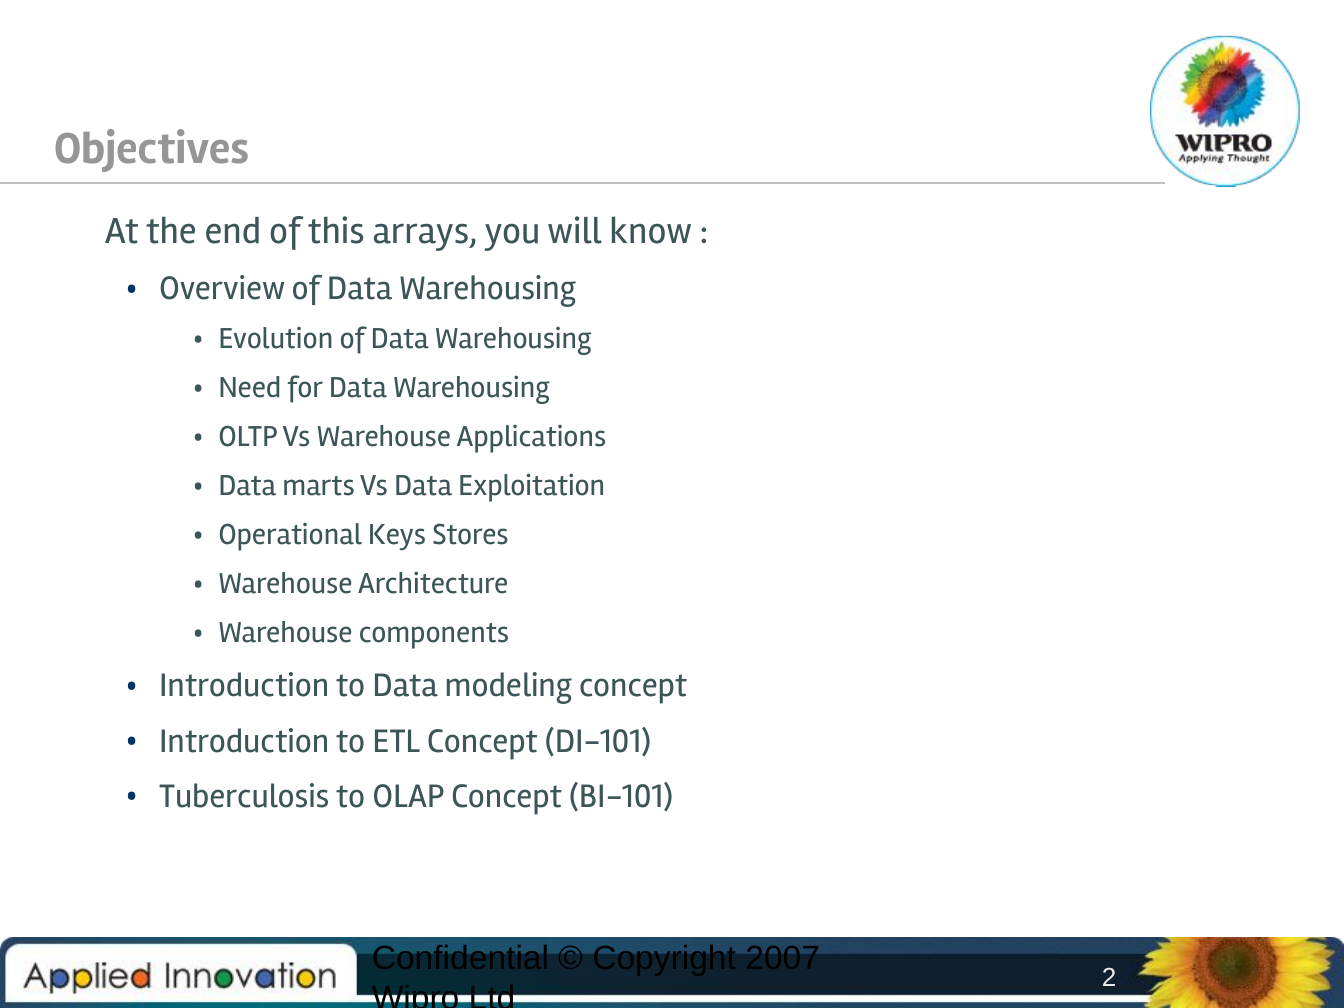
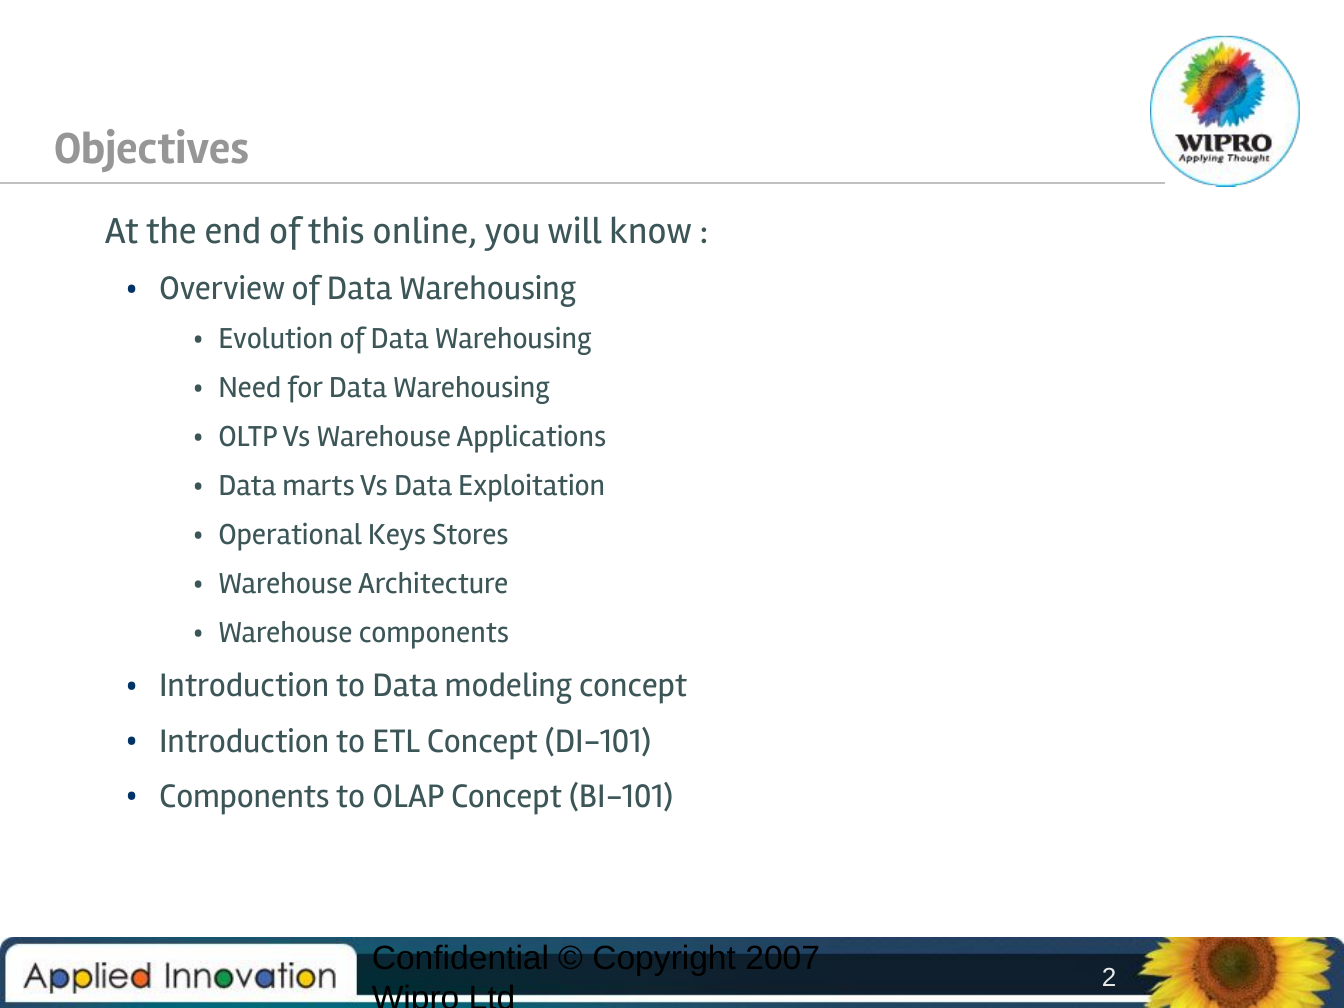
arrays: arrays -> online (425, 231)
Tuberculosis: Tuberculosis -> Components (244, 796)
